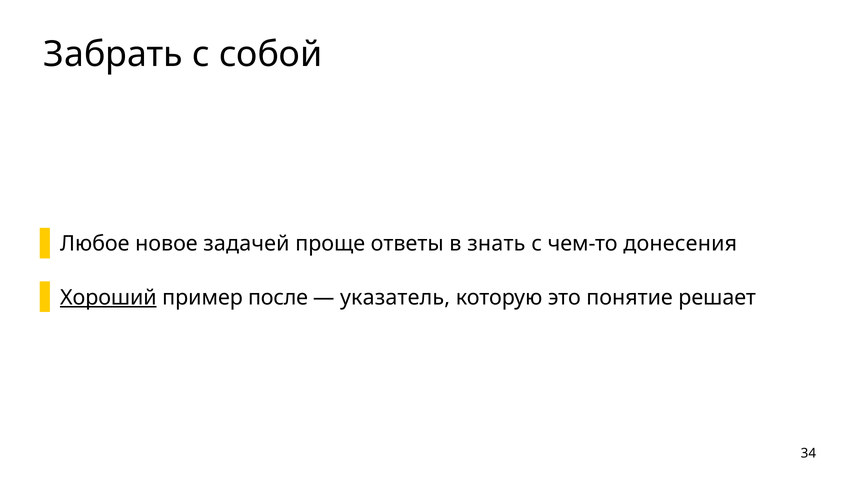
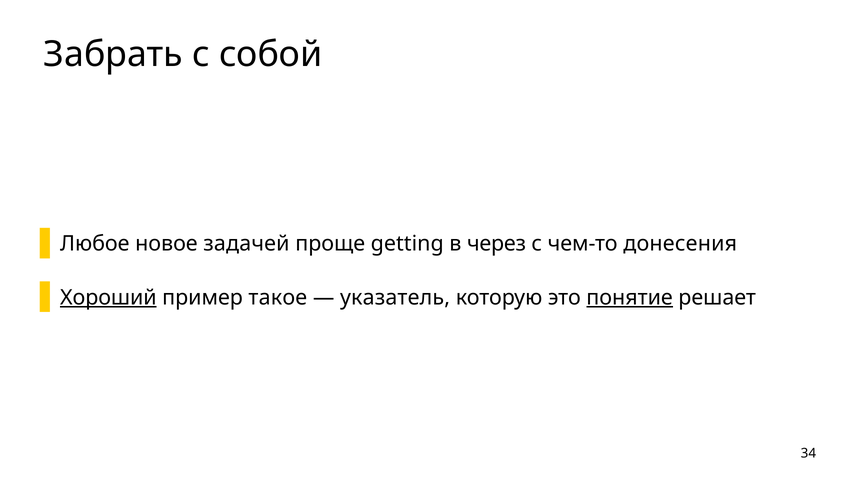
ответы: ответы -> getting (407, 244)
знать: знать -> через (497, 244)
после: после -> такое (278, 298)
понятие underline: none -> present (630, 298)
